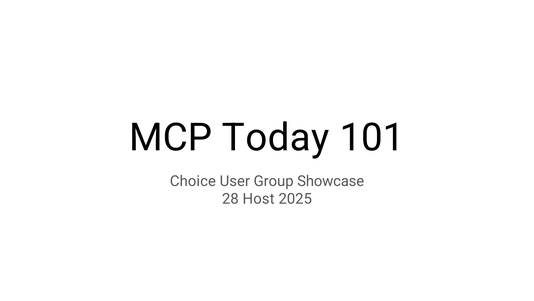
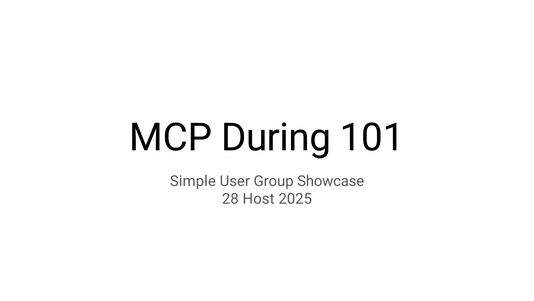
Today: Today -> During (276, 138)
Choice: Choice -> Simple (193, 181)
